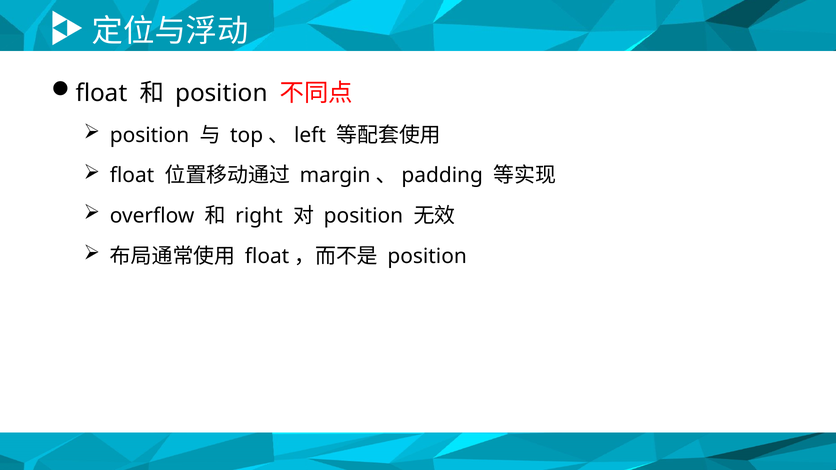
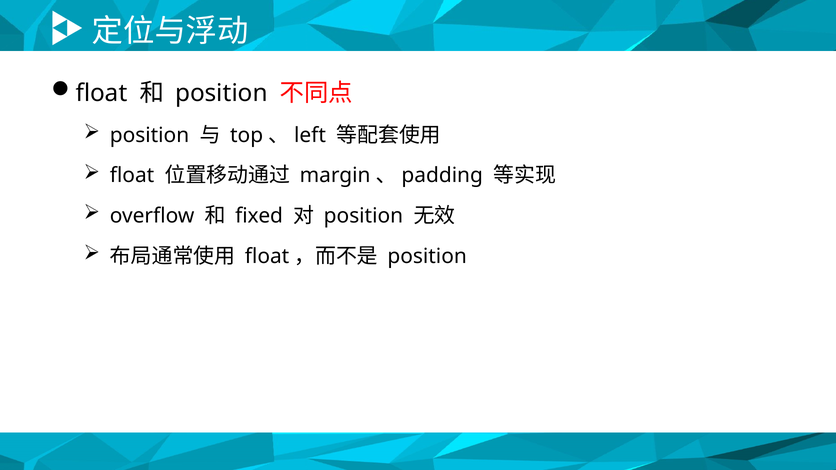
right: right -> fixed (259, 216)
